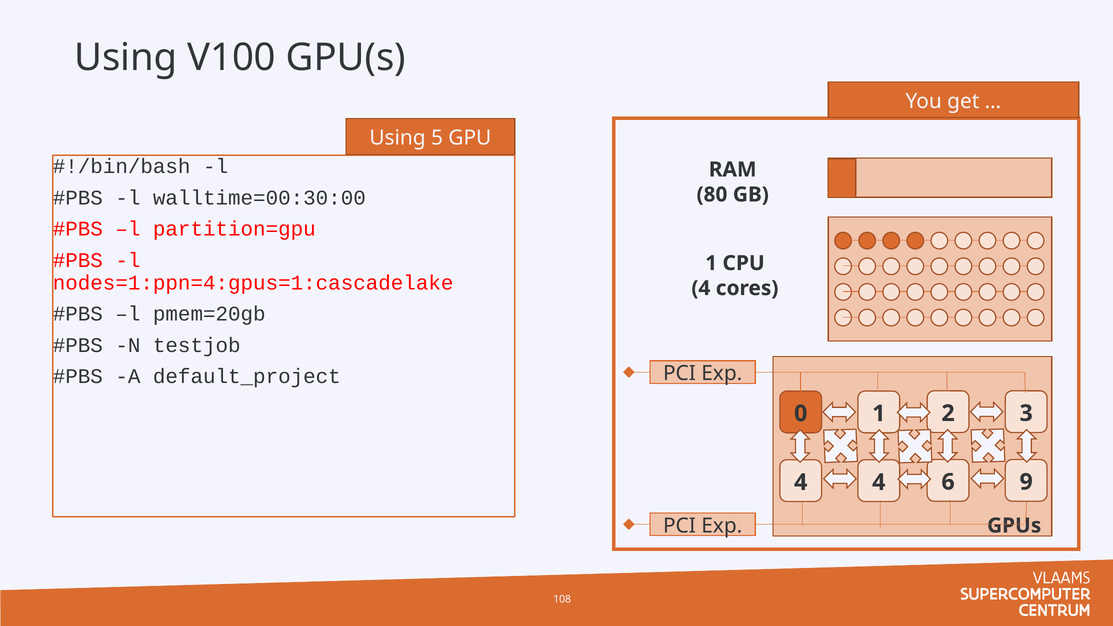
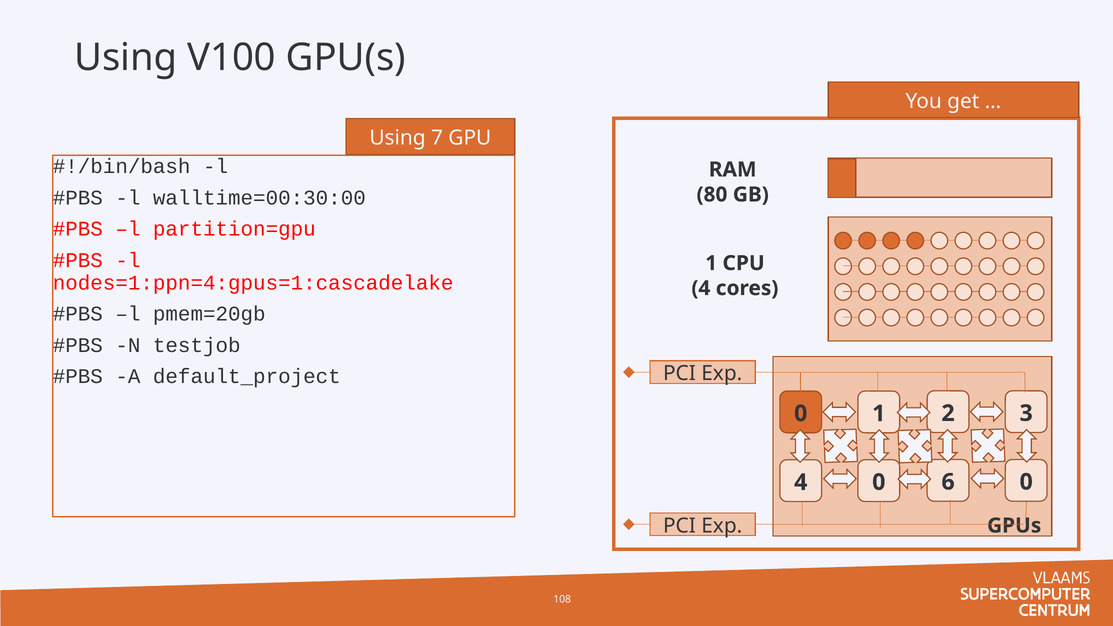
5: 5 -> 7 (437, 138)
6 9: 9 -> 0 (1026, 482)
4 4: 4 -> 0 (879, 482)
